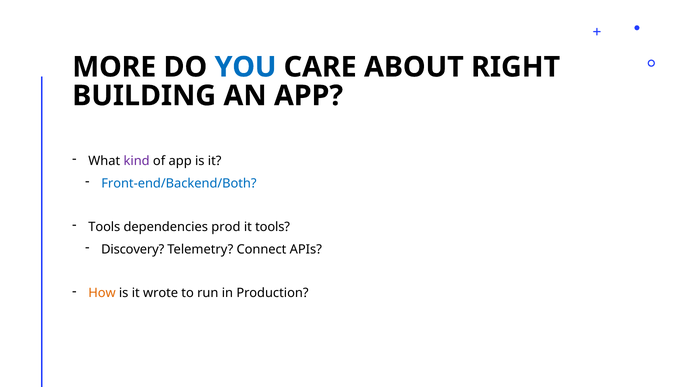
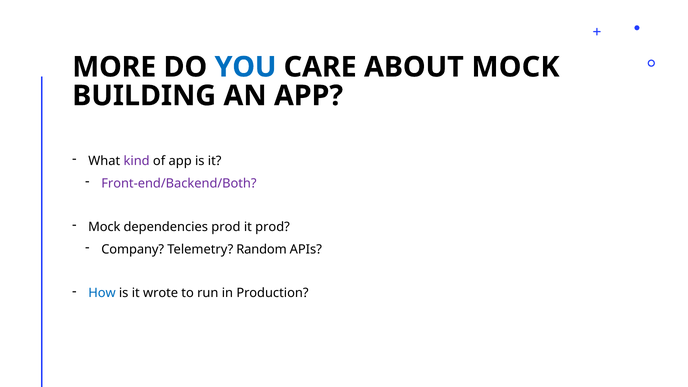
ABOUT RIGHT: RIGHT -> MOCK (515, 67)
Front-end/Backend/Both colour: blue -> purple (179, 183)
Tools: Tools -> Mock (104, 227)
it tools: tools -> prod (273, 227)
Discovery: Discovery -> Company (133, 250)
Connect: Connect -> Random (262, 250)
How colour: orange -> blue (102, 293)
